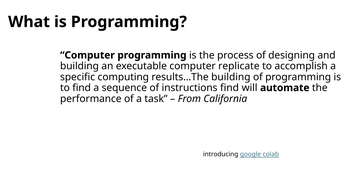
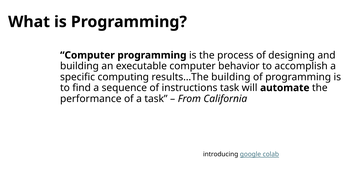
replicate: replicate -> behavior (239, 66)
instructions find: find -> task (230, 88)
